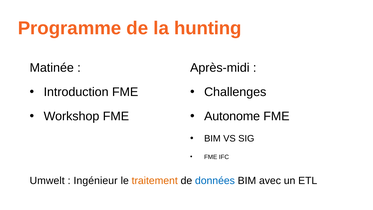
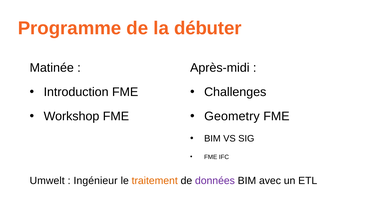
hunting: hunting -> débuter (208, 28)
Autonome: Autonome -> Geometry (232, 116)
données colour: blue -> purple (215, 181)
